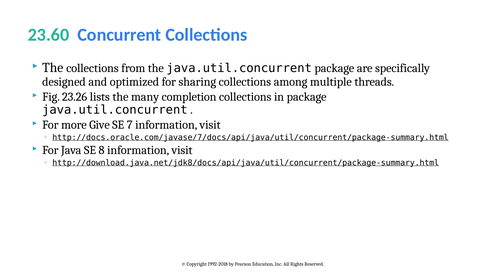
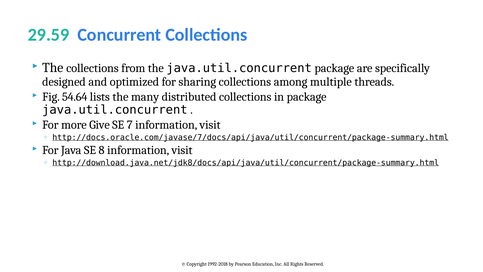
23.60: 23.60 -> 29.59 (48, 35)
23.26: 23.26 -> 54.64 (75, 97)
completion: completion -> distributed (189, 97)
